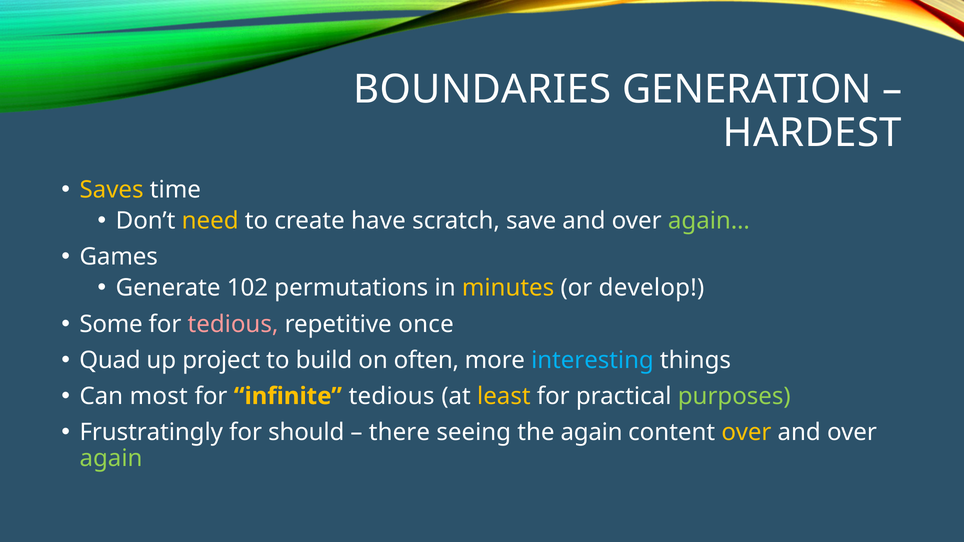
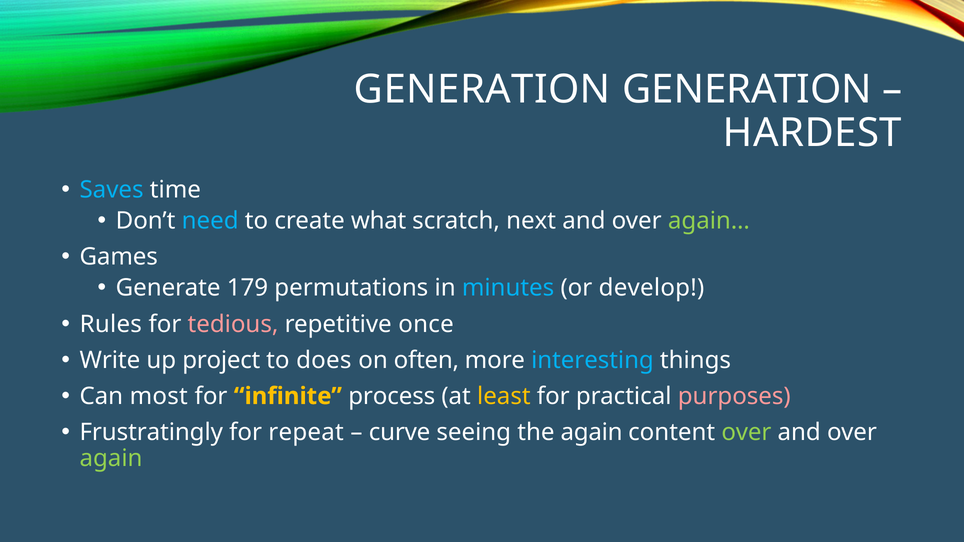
BOUNDARIES: BOUNDARIES -> GENERATION (482, 90)
Saves colour: yellow -> light blue (112, 190)
need colour: yellow -> light blue (210, 221)
have: have -> what (379, 221)
save: save -> next (531, 221)
102: 102 -> 179 (247, 288)
minutes colour: yellow -> light blue (508, 288)
Some: Some -> Rules (111, 324)
Quad: Quad -> Write (110, 360)
build: build -> does (324, 360)
infinite tedious: tedious -> process (392, 396)
purposes colour: light green -> pink (734, 396)
should: should -> repeat (306, 432)
there: there -> curve (400, 432)
over colour: yellow -> light green (746, 432)
